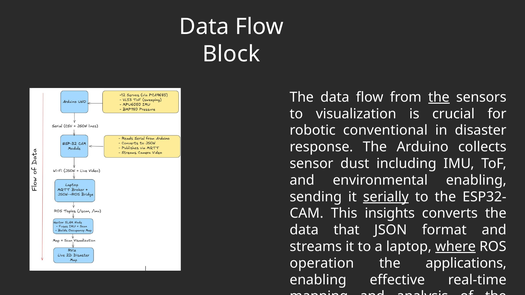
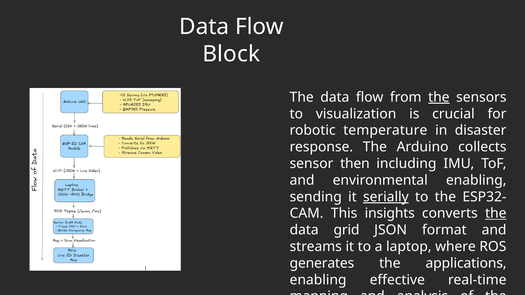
conventional: conventional -> temperature (385, 131)
dust: dust -> then (355, 164)
the underline: none -> present (496, 214)
that: that -> grid (347, 230)
where underline: present -> none (455, 247)
operation: operation -> generates (322, 263)
